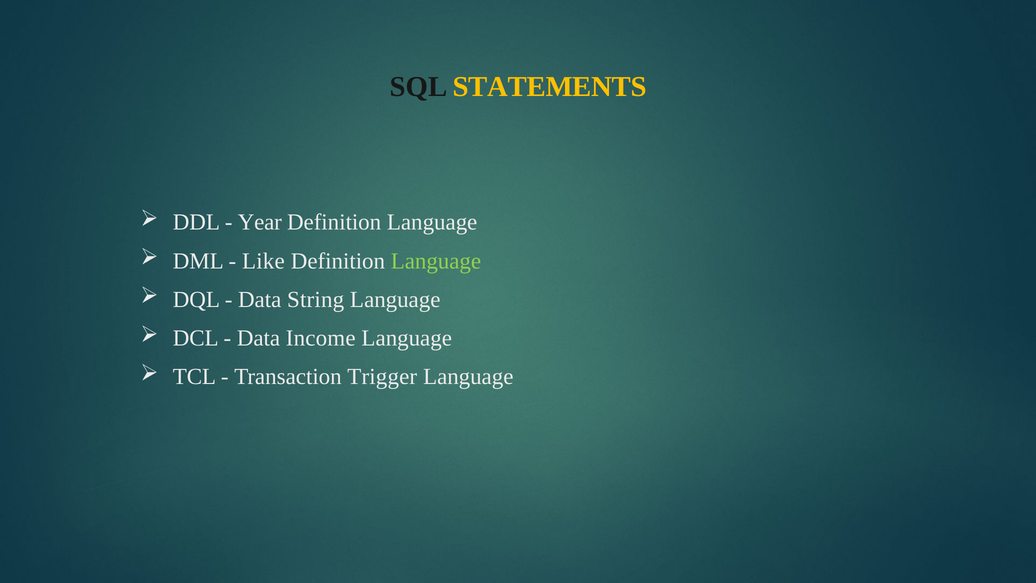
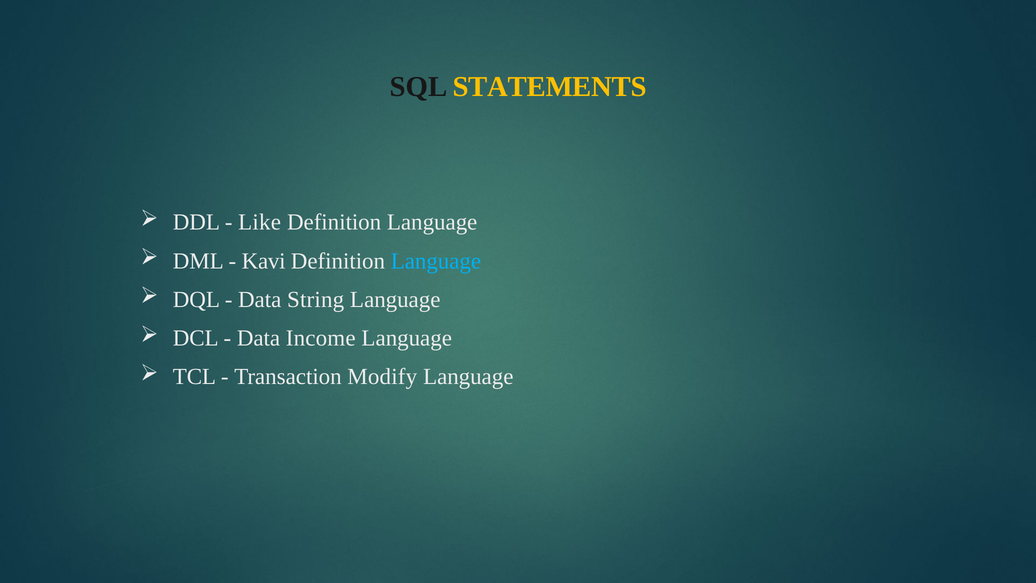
Year: Year -> Like (260, 222)
Like: Like -> Kavi (264, 261)
Language colour: light green -> light blue (436, 261)
Trigger: Trigger -> Modify (382, 377)
